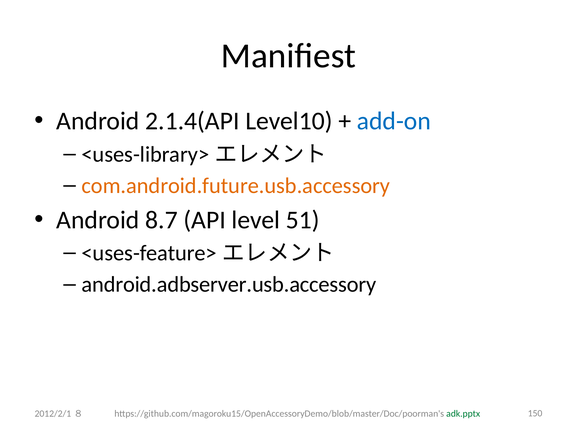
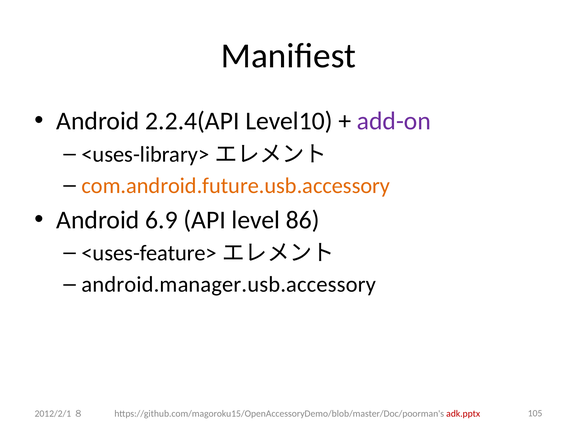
2.1.4(API: 2.1.4(API -> 2.2.4(API (192, 121)
add-on colour: blue -> purple (394, 121)
8.7: 8.7 -> 6.9 (162, 220)
51: 51 -> 86 (303, 220)
android.adbserver.usb.accessory: android.adbserver.usb.accessory -> android.manager.usb.accessory (229, 284)
adk.pptx colour: green -> red (463, 413)
150: 150 -> 105 (535, 413)
